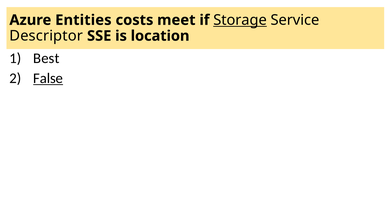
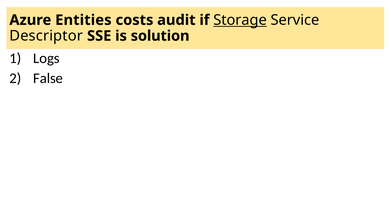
meet: meet -> audit (176, 20)
location: location -> solution (160, 36)
Best: Best -> Logs (46, 58)
False underline: present -> none (48, 78)
